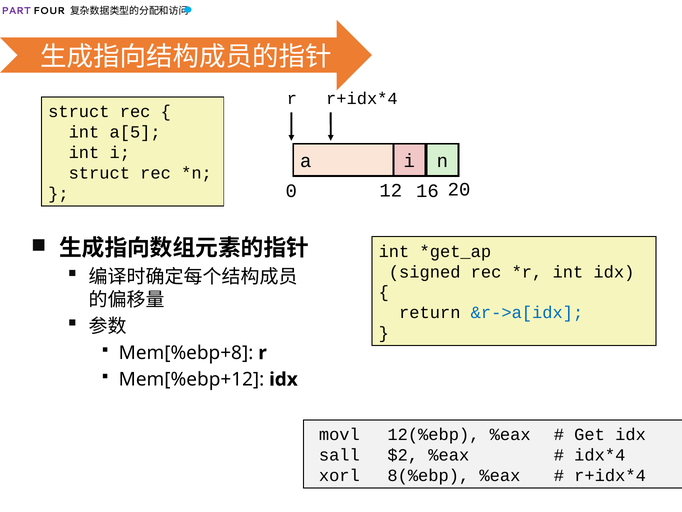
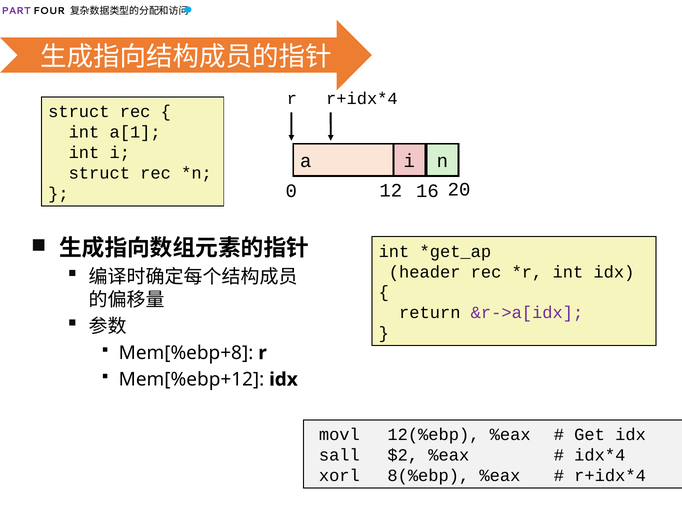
a[5: a[5 -> a[1 (135, 132)
signed: signed -> header (425, 272)
&r->a[idx colour: blue -> purple (527, 313)
